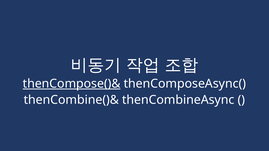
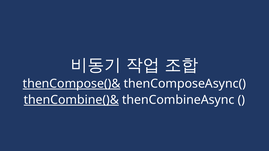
thenCombine()& underline: none -> present (71, 100)
